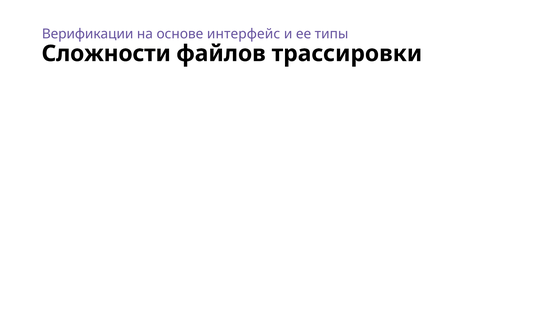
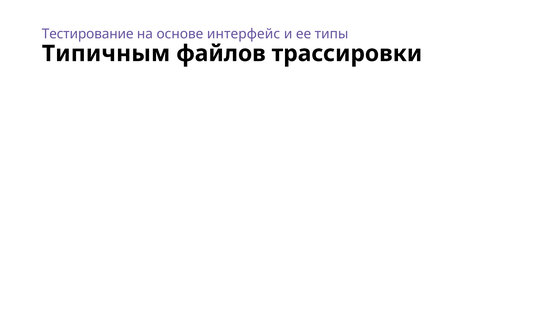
Верификации: Верификации -> Тестирование (88, 34)
Сложности: Сложности -> Типичным (106, 54)
